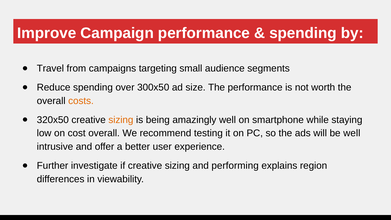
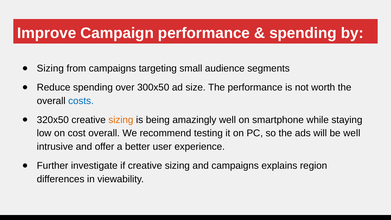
Travel: Travel -> Sizing (50, 68)
costs colour: orange -> blue (81, 101)
and performing: performing -> campaigns (235, 166)
